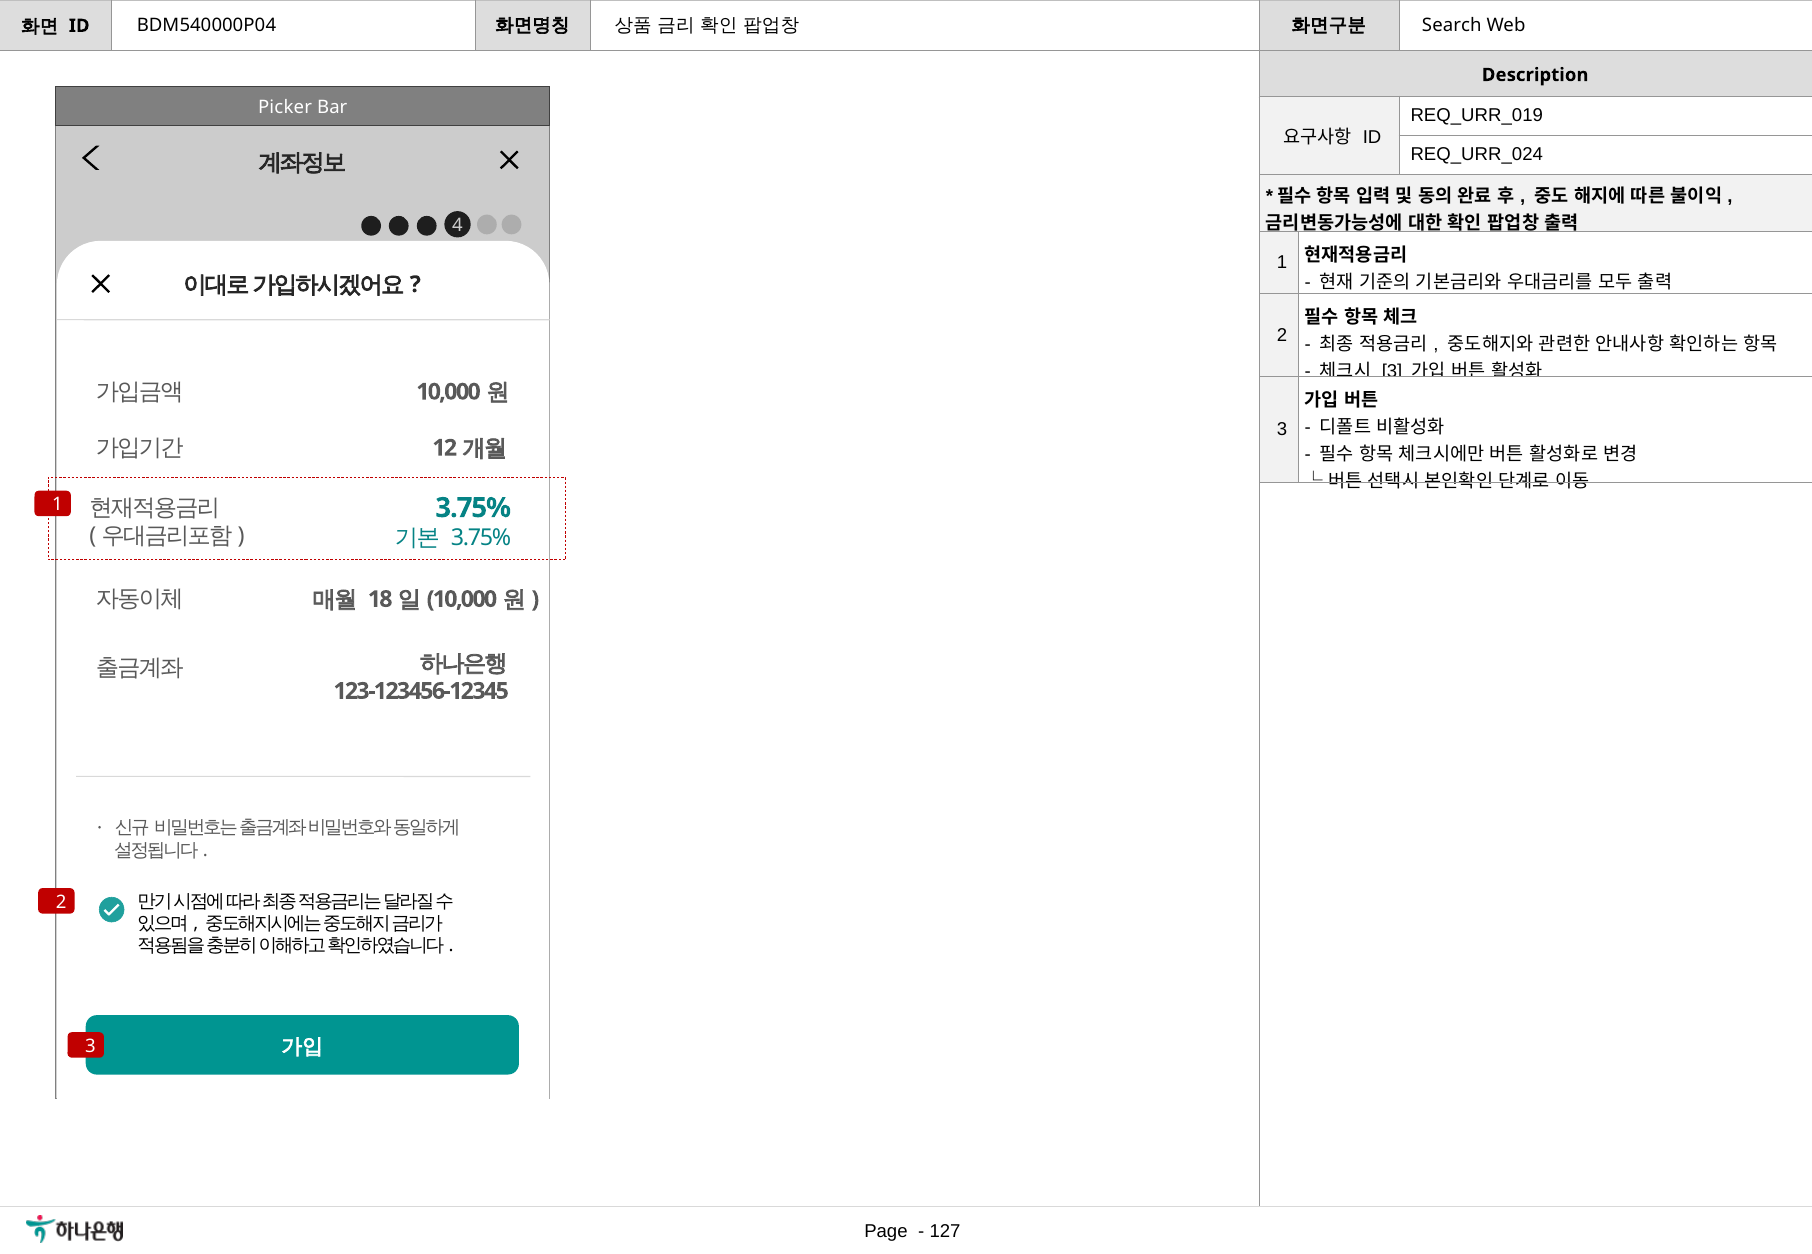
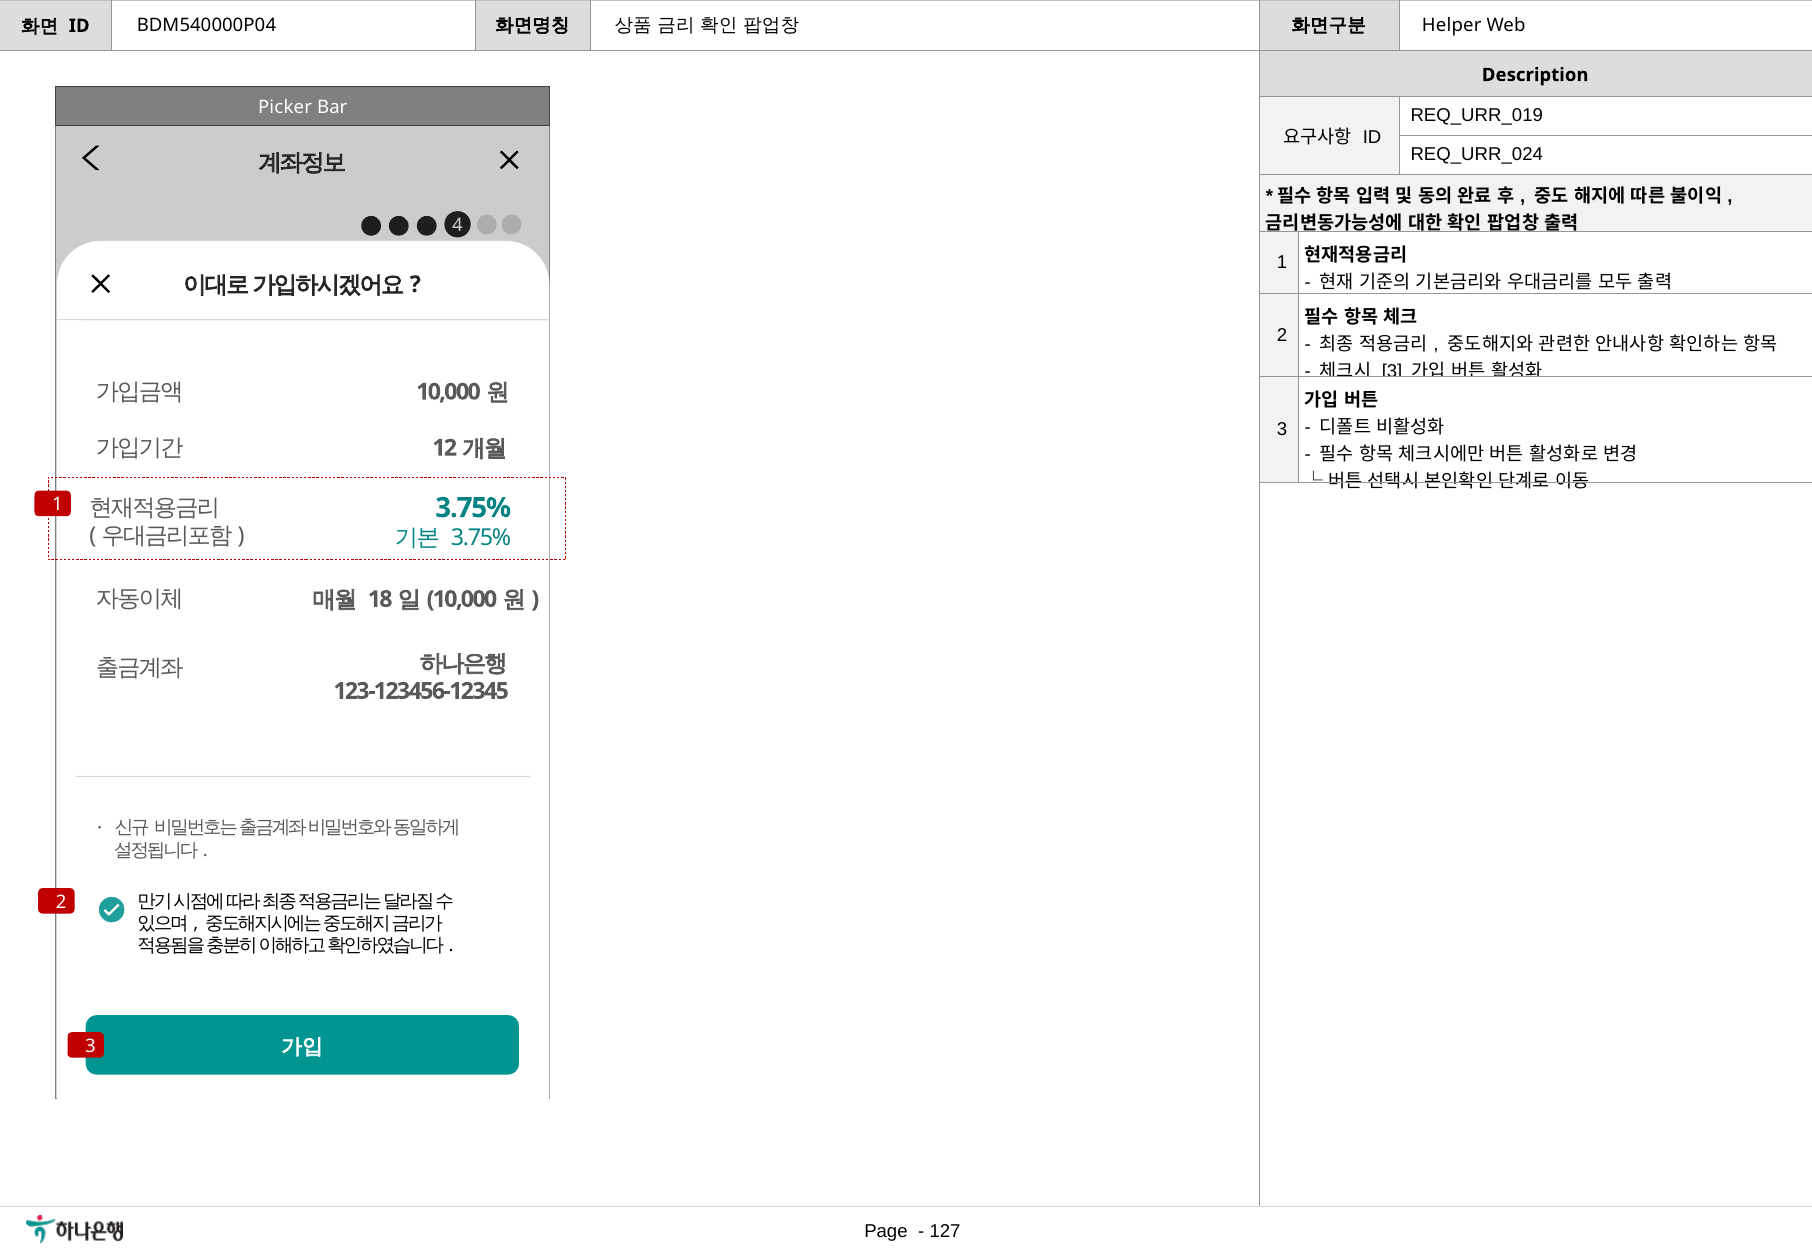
Search: Search -> Helper (1452, 26)
